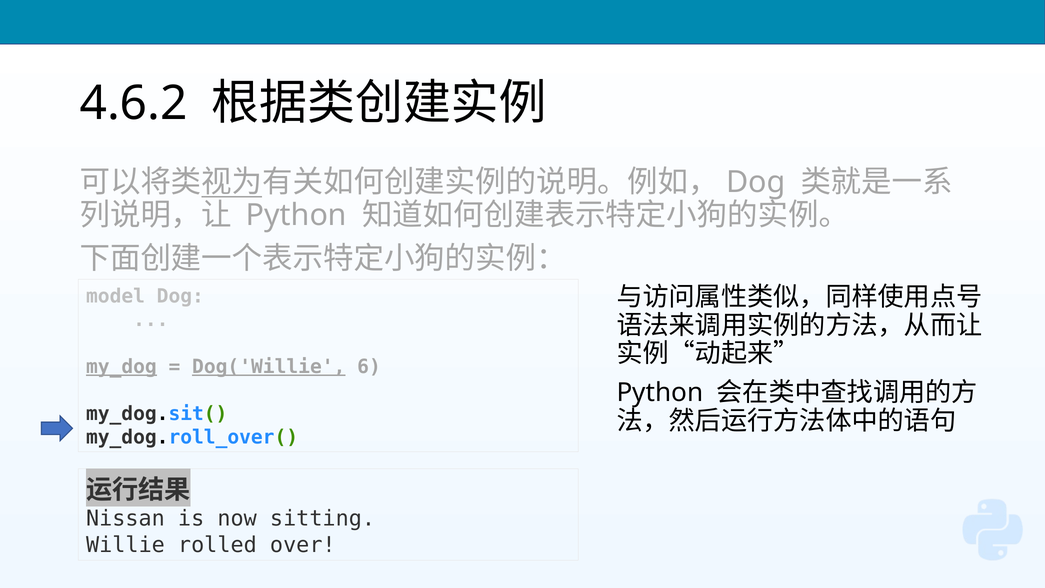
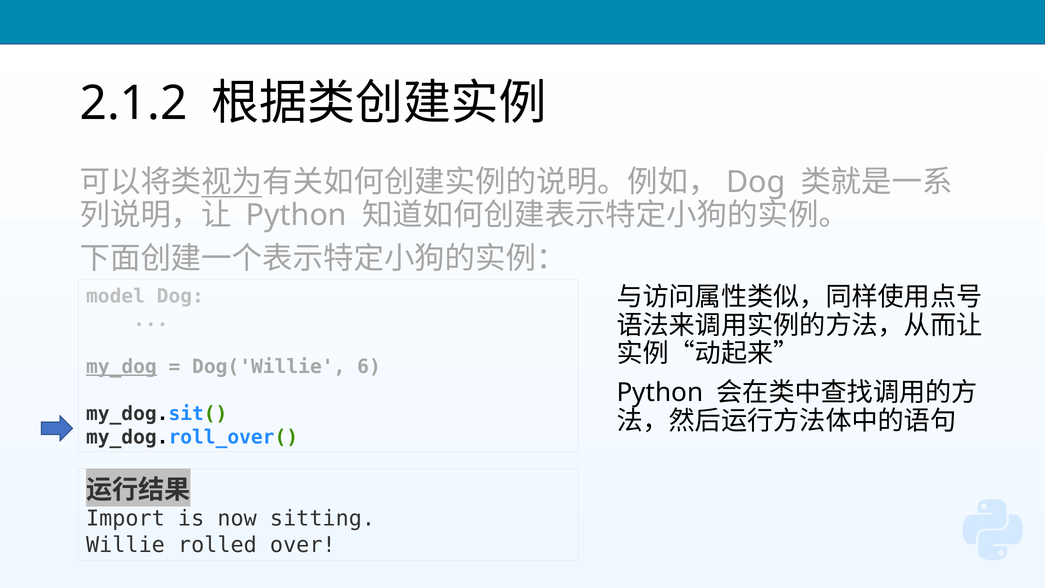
4.6.2: 4.6.2 -> 2.1.2 (134, 104)
Dog('Willie underline: present -> none (269, 367)
Nissan: Nissan -> Import (125, 519)
